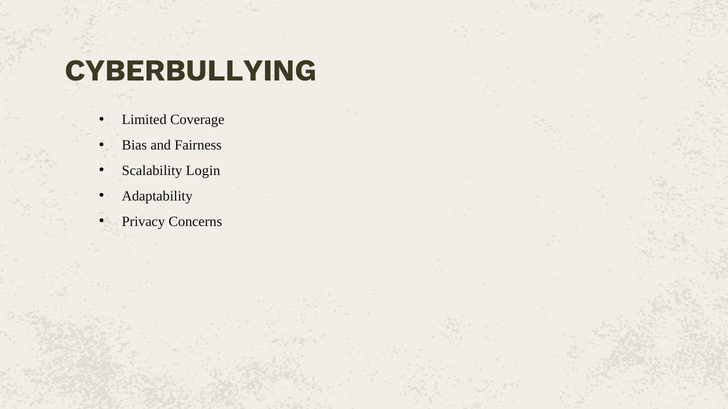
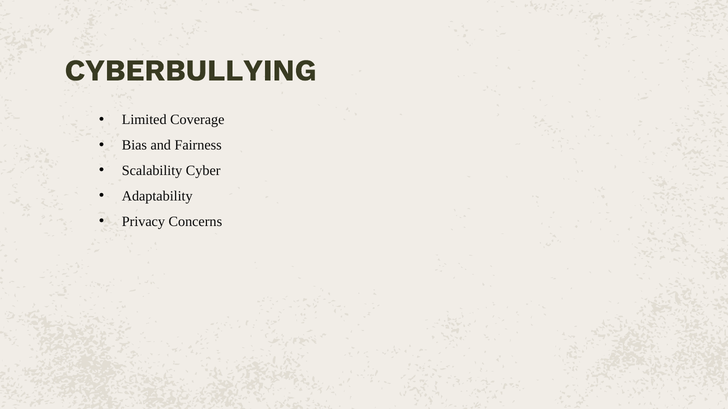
Login: Login -> Cyber (203, 171)
